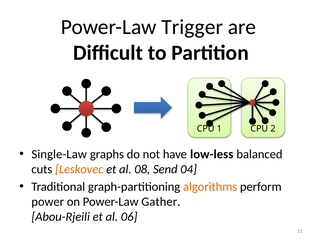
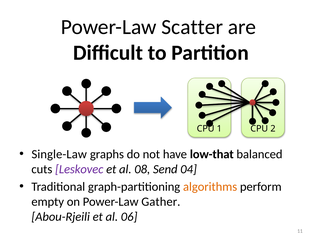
Trigger: Trigger -> Scatter (192, 27)
low-less: low-less -> low-that (212, 154)
Leskovec colour: orange -> purple (79, 169)
power: power -> empty (48, 201)
